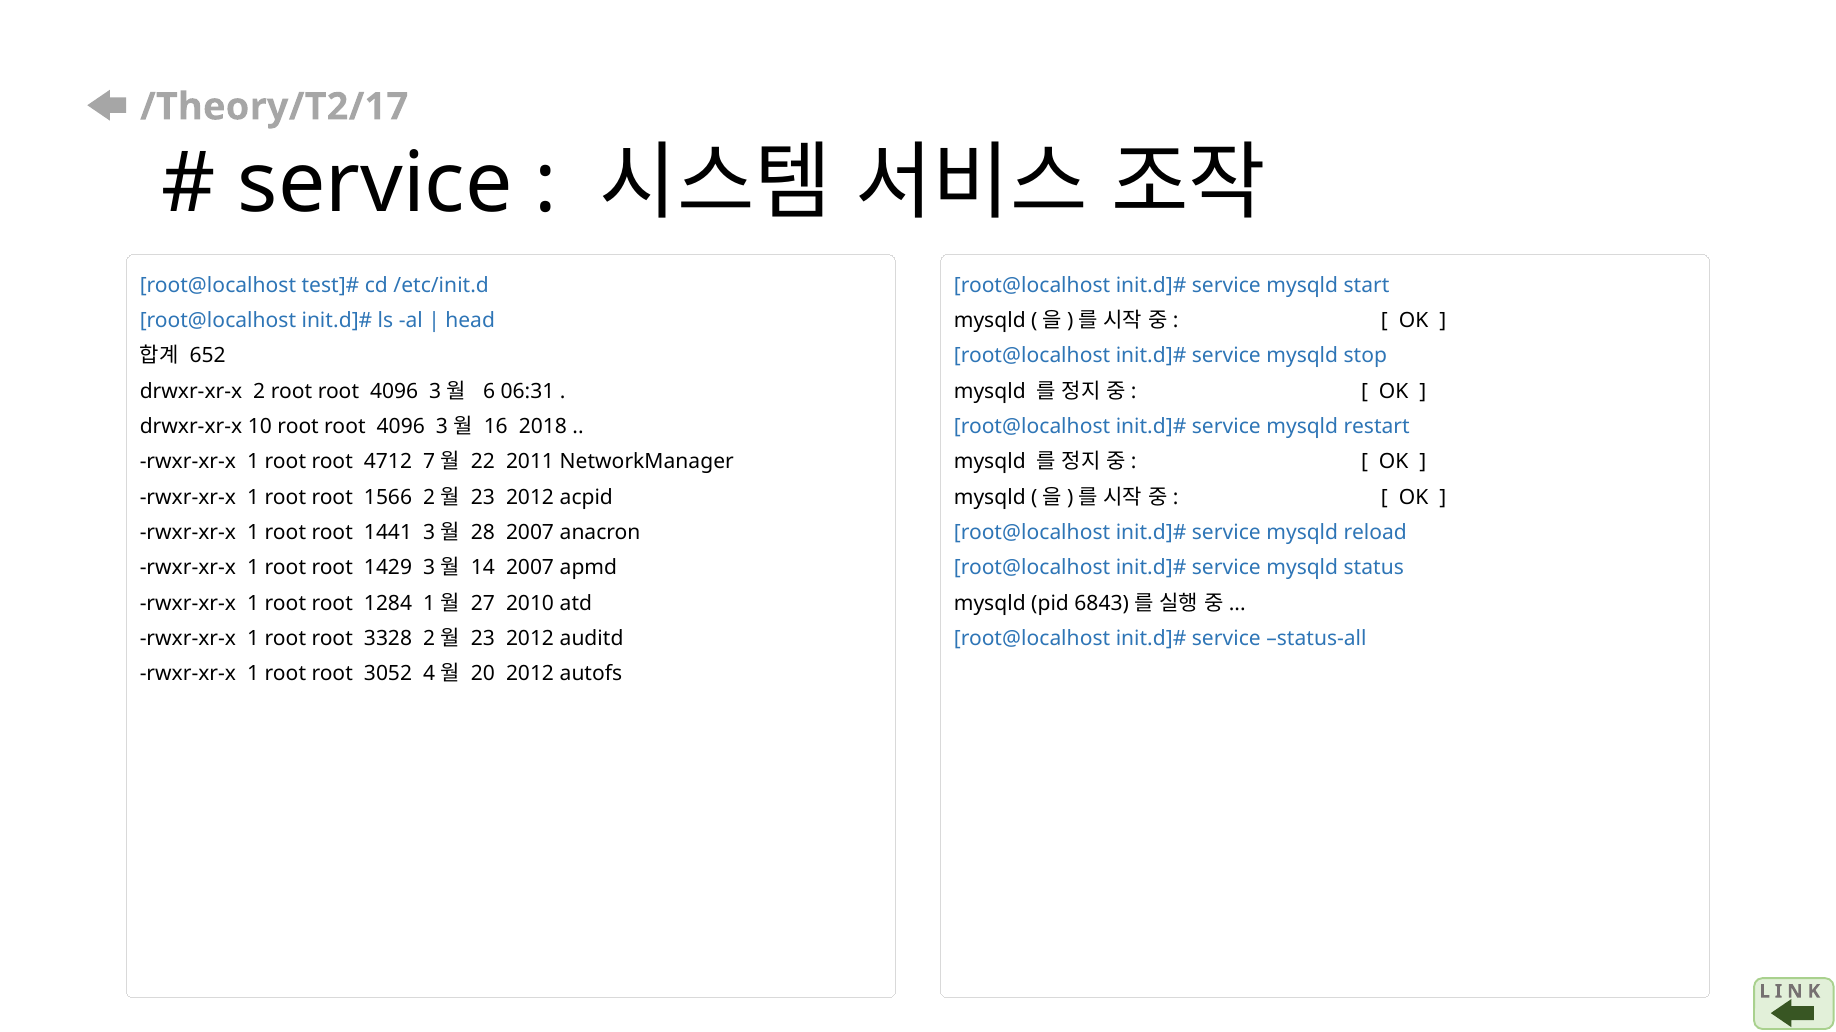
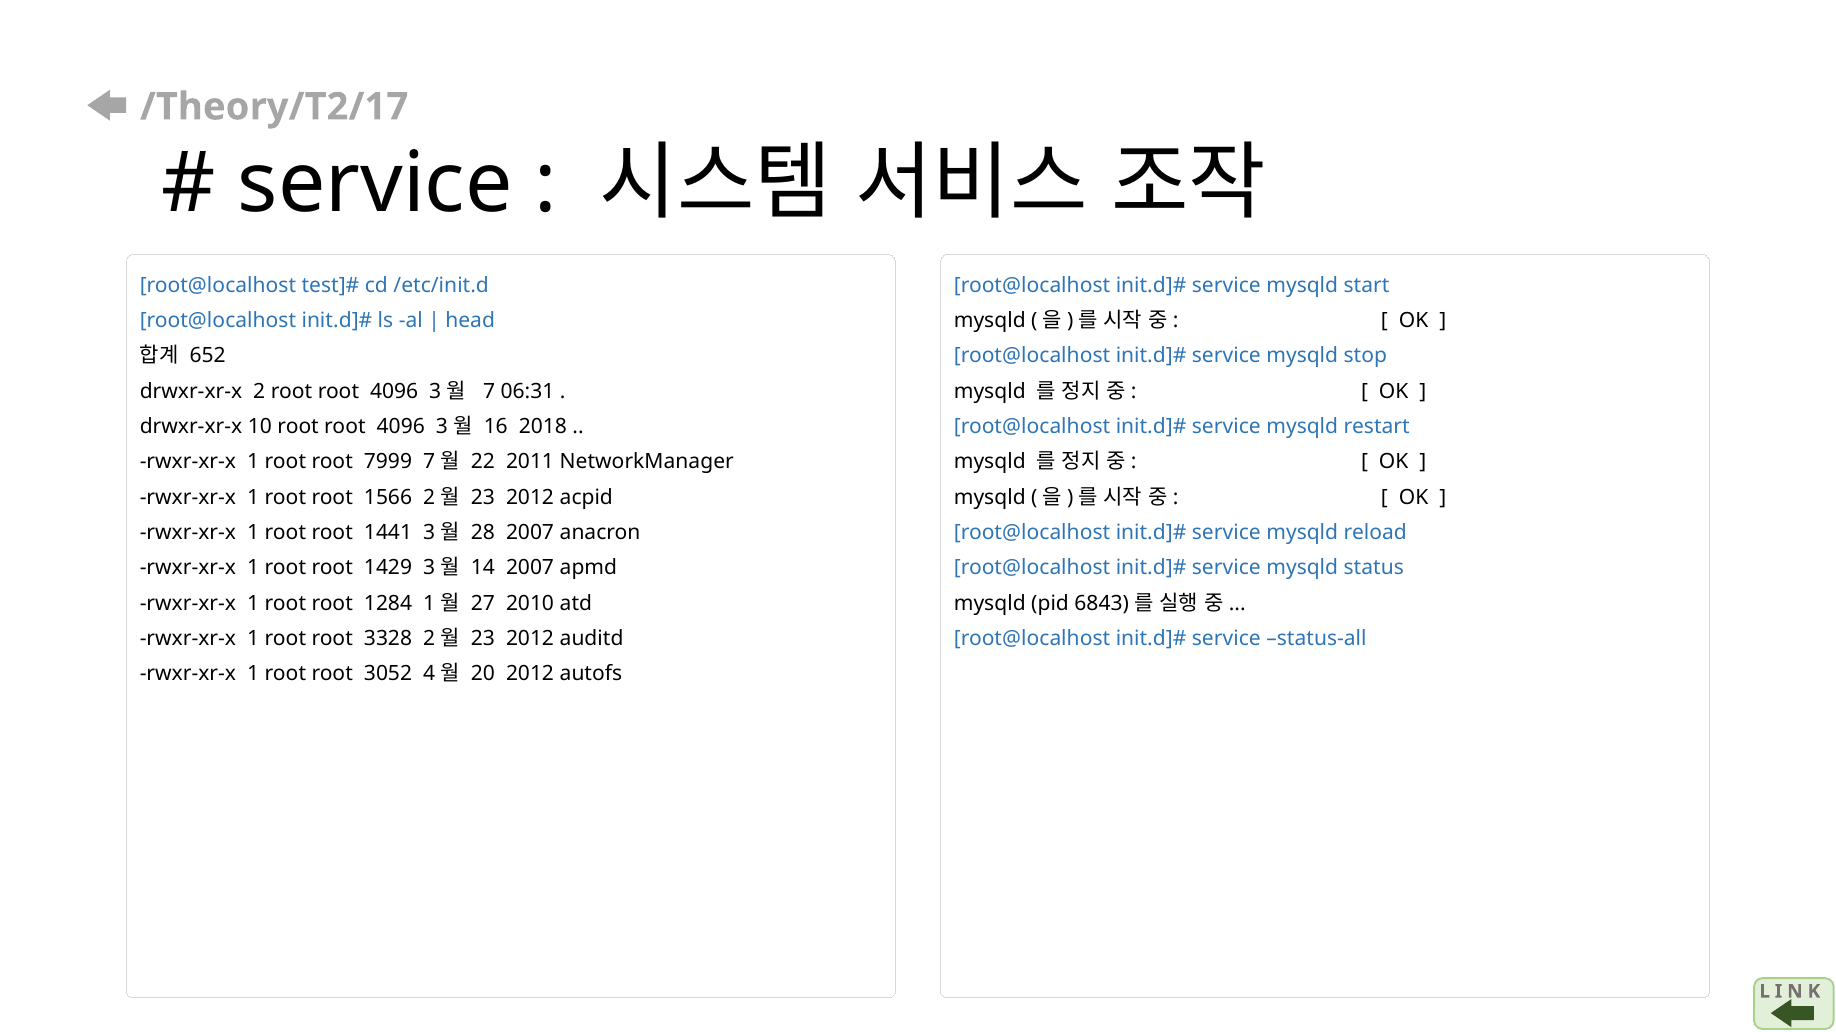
6: 6 -> 7 (489, 392)
4712: 4712 -> 7999 (388, 462)
